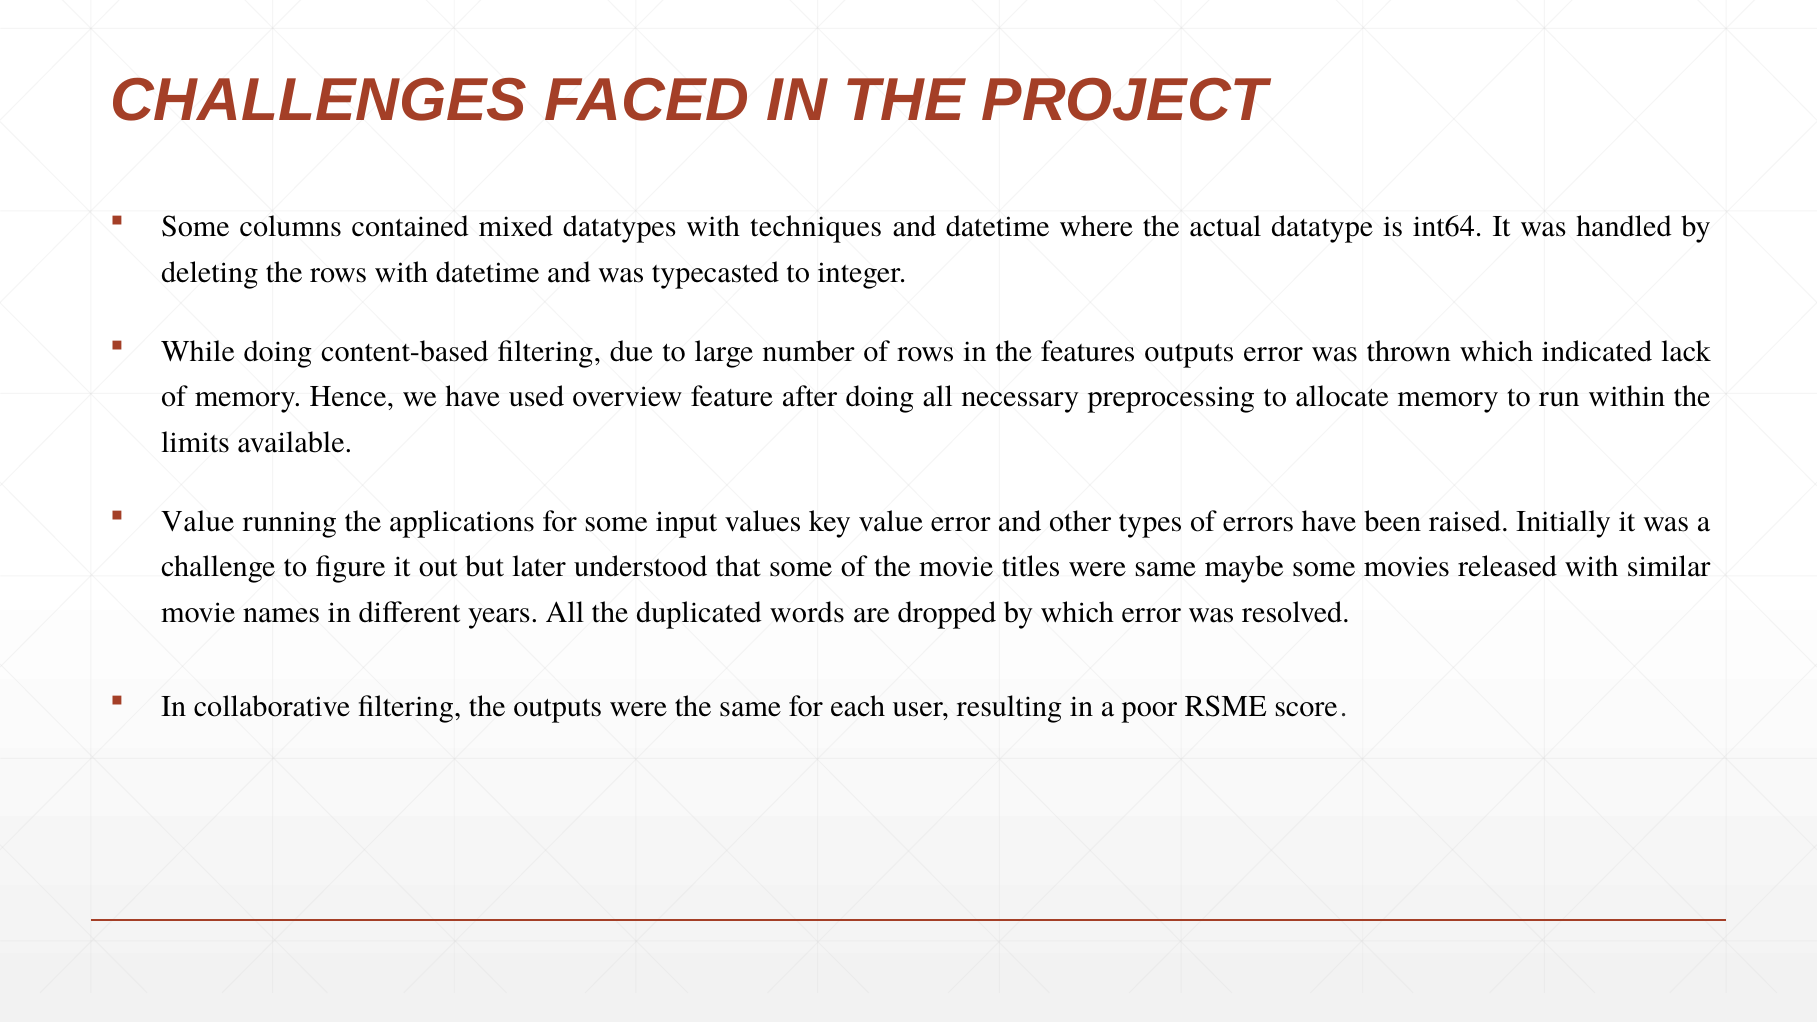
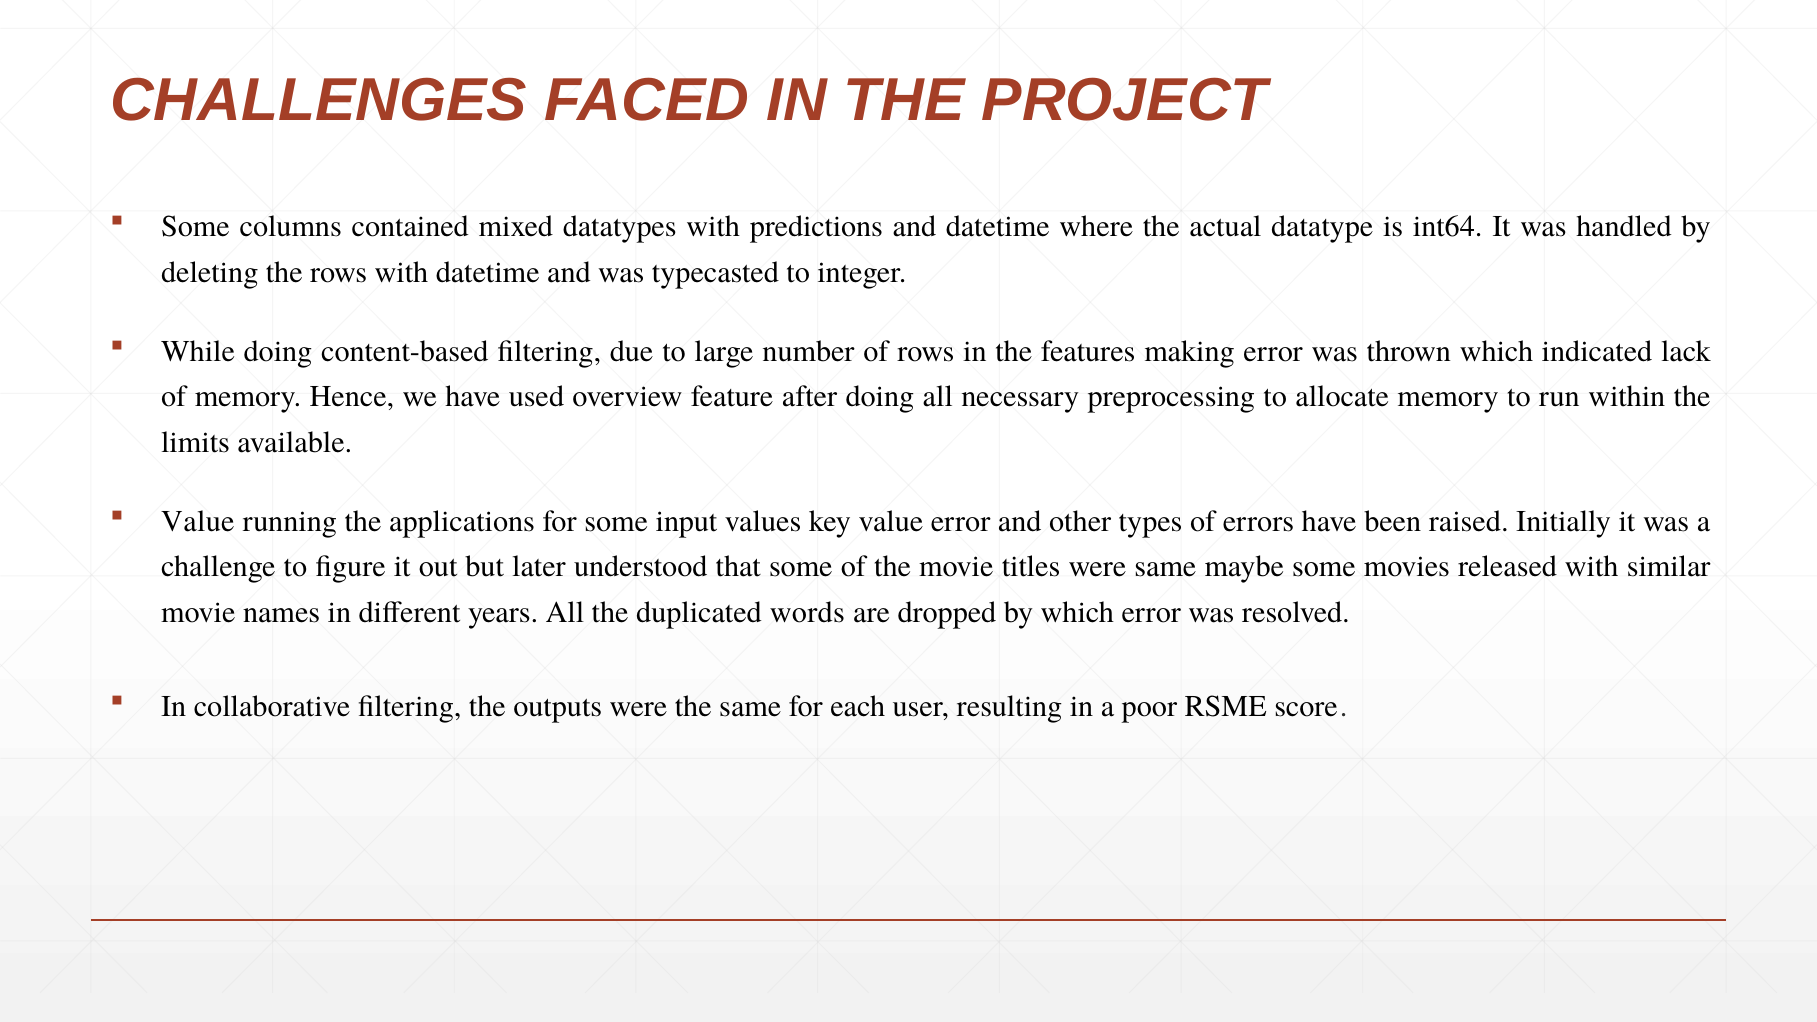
techniques: techniques -> predictions (816, 227)
features outputs: outputs -> making (1190, 352)
